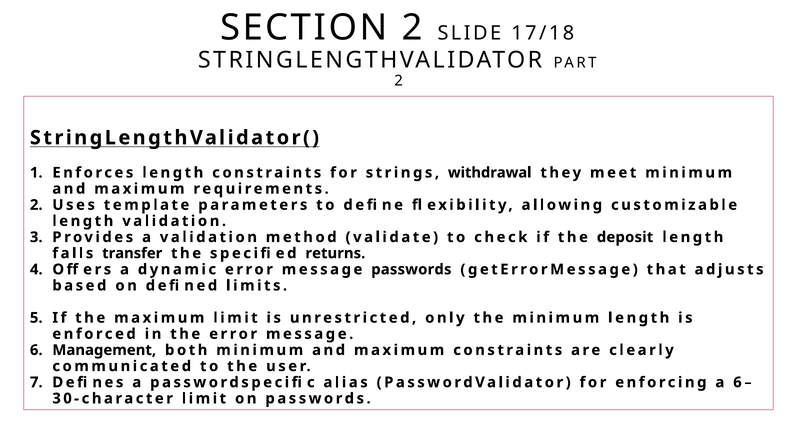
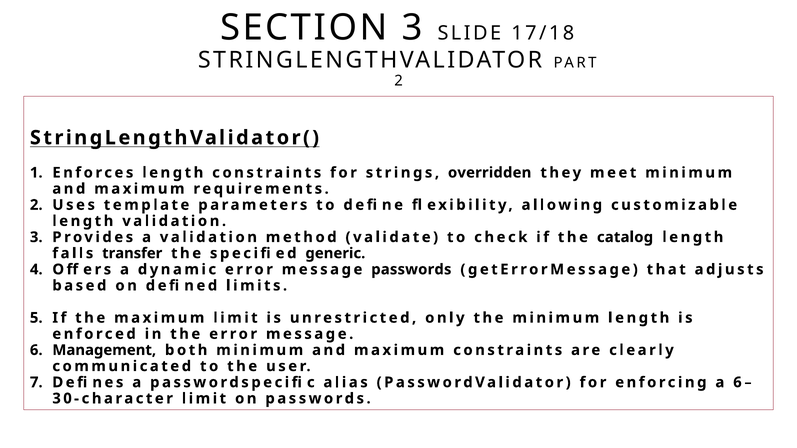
SECTION 2: 2 -> 3 (412, 28)
withdrawal: withdrawal -> overridden (490, 173)
deposit: deposit -> catalog (625, 237)
returns: returns -> generic (335, 253)
